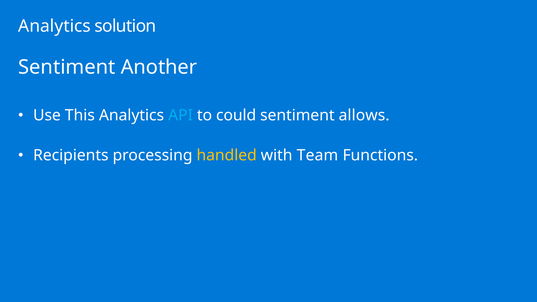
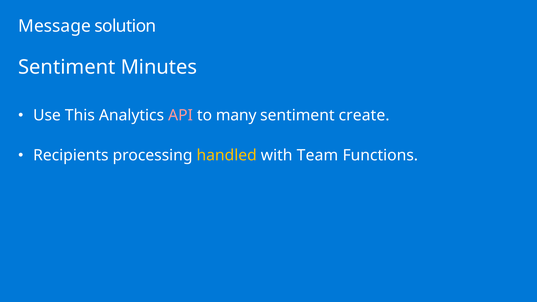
Analytics: Analytics -> Message (55, 26)
Another: Another -> Minutes (159, 67)
API colour: light blue -> pink (181, 115)
could: could -> many (236, 115)
allows: allows -> create (364, 115)
